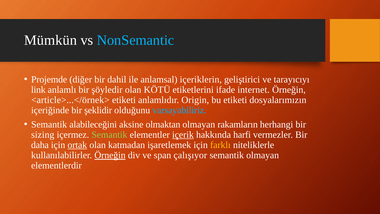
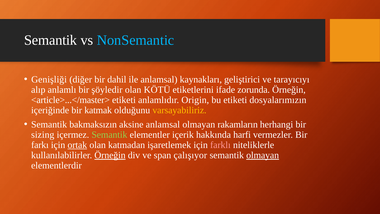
Mümkün: Mümkün -> Semantik (51, 40)
Projemde: Projemde -> Genişliği (49, 79)
içeriklerin: içeriklerin -> kaynakları (201, 79)
link: link -> alıp (38, 90)
internet: internet -> zorunda (254, 90)
<article>...</örnek>: <article>...</örnek> -> <article>...</master> (70, 100)
şeklidir: şeklidir -> katmak (98, 110)
varsayabiliriz colour: light blue -> yellow (179, 110)
alabileceğini: alabileceğini -> bakmaksızın (93, 124)
aksine olmaktan: olmaktan -> anlamsal (163, 124)
içerik underline: present -> none (183, 135)
daha: daha -> farkı (40, 145)
farklı colour: yellow -> pink (220, 145)
olmayan underline: none -> present (263, 155)
